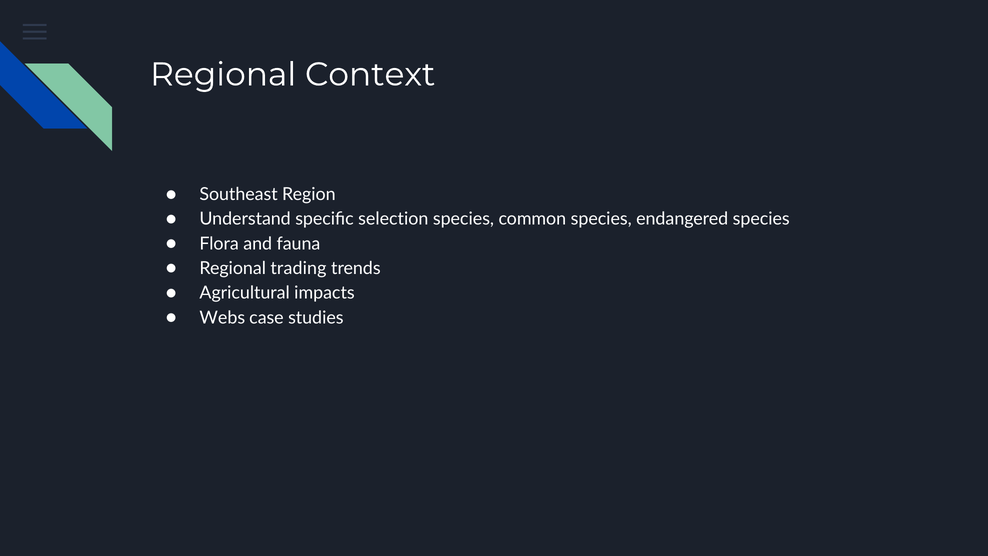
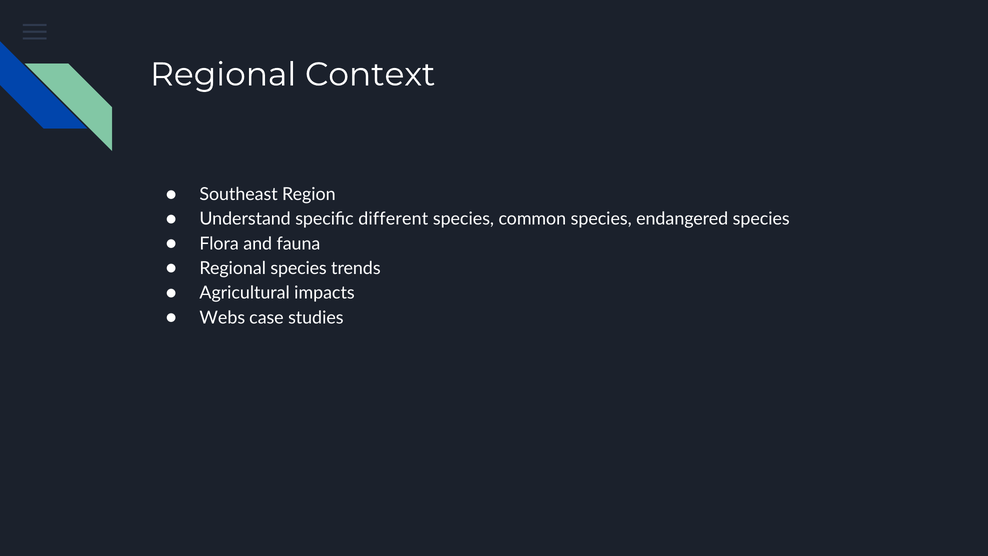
selection: selection -> different (393, 219)
Regional trading: trading -> species (299, 268)
